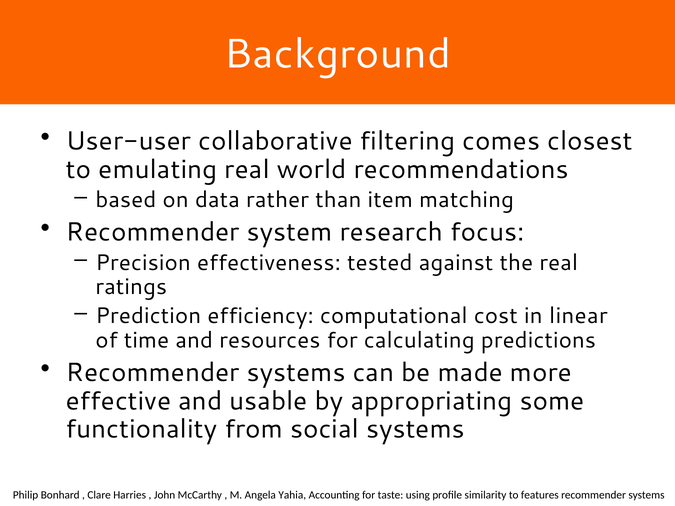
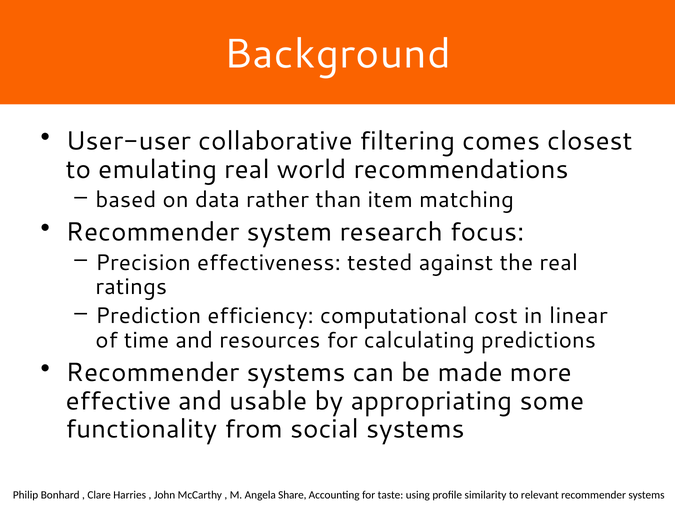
Yahia: Yahia -> Share (292, 495)
features: features -> relevant (540, 495)
